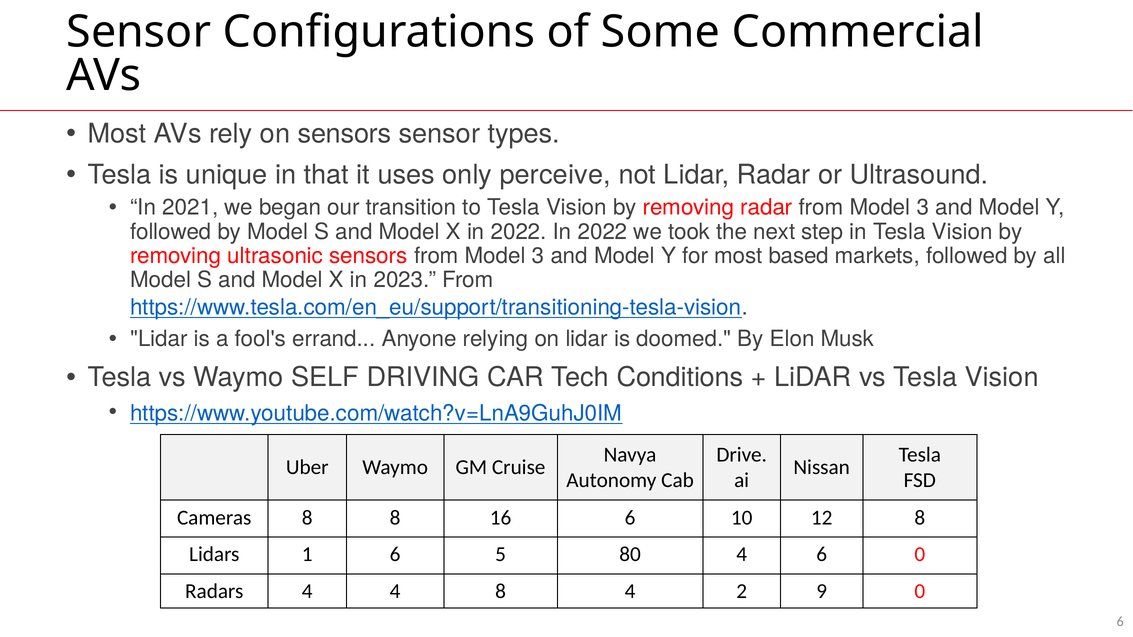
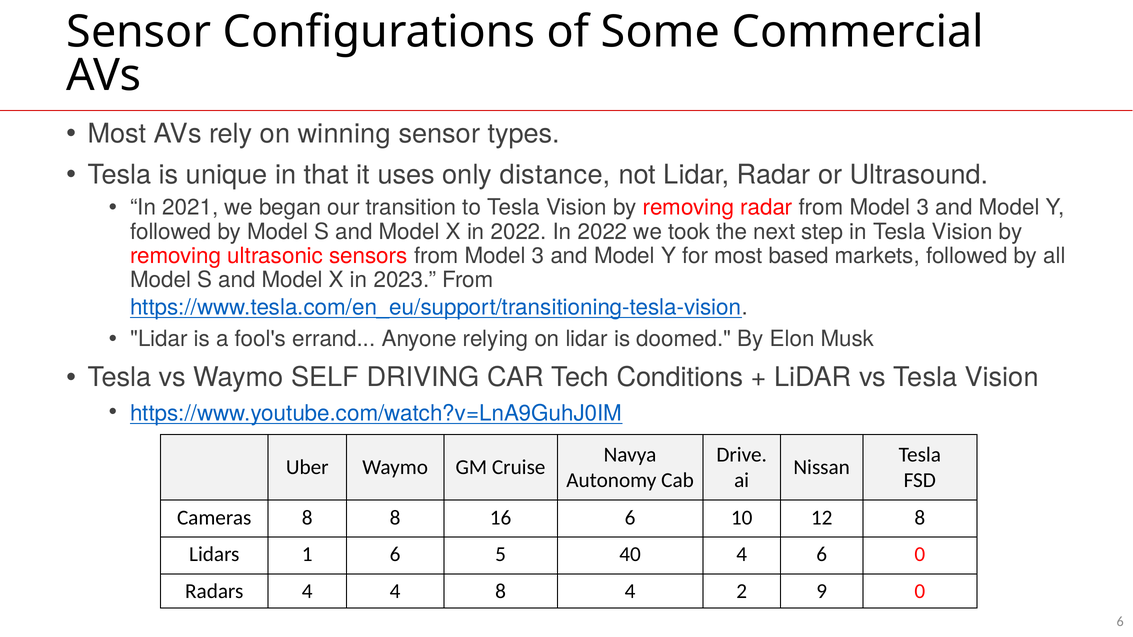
on sensors: sensors -> winning (344, 134)
perceive: perceive -> distance (555, 175)
80: 80 -> 40 (630, 555)
